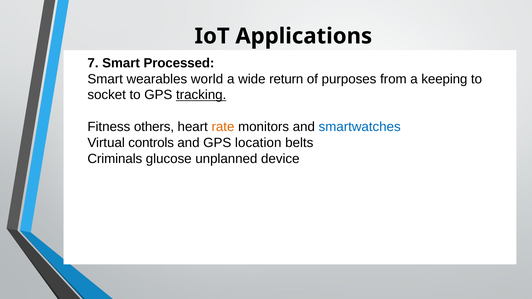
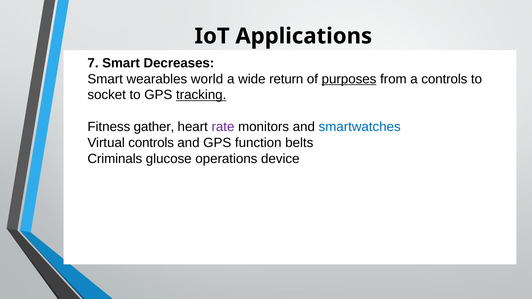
Processed: Processed -> Decreases (179, 63)
purposes underline: none -> present (349, 79)
a keeping: keeping -> controls (444, 79)
others: others -> gather (154, 127)
rate colour: orange -> purple (223, 127)
location: location -> function (258, 143)
unplanned: unplanned -> operations (226, 159)
